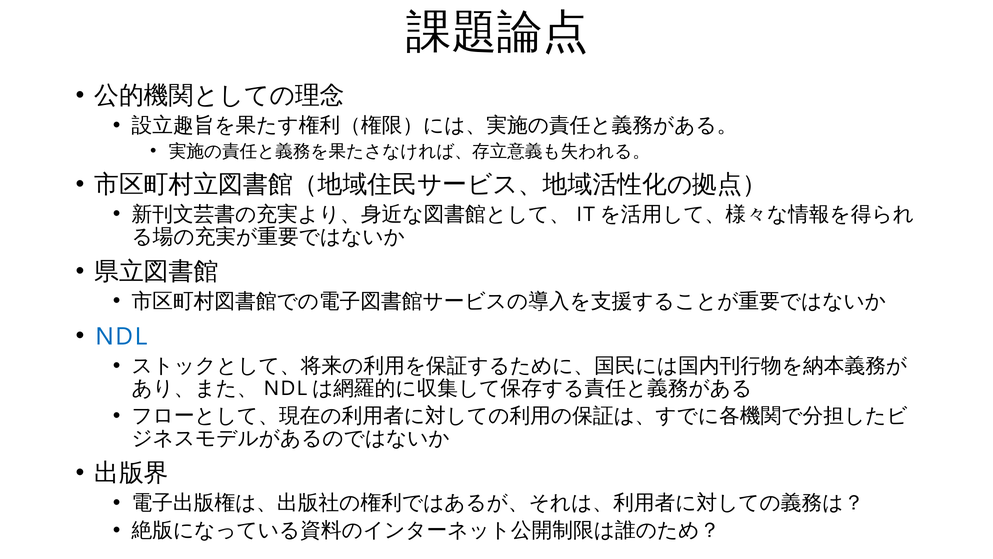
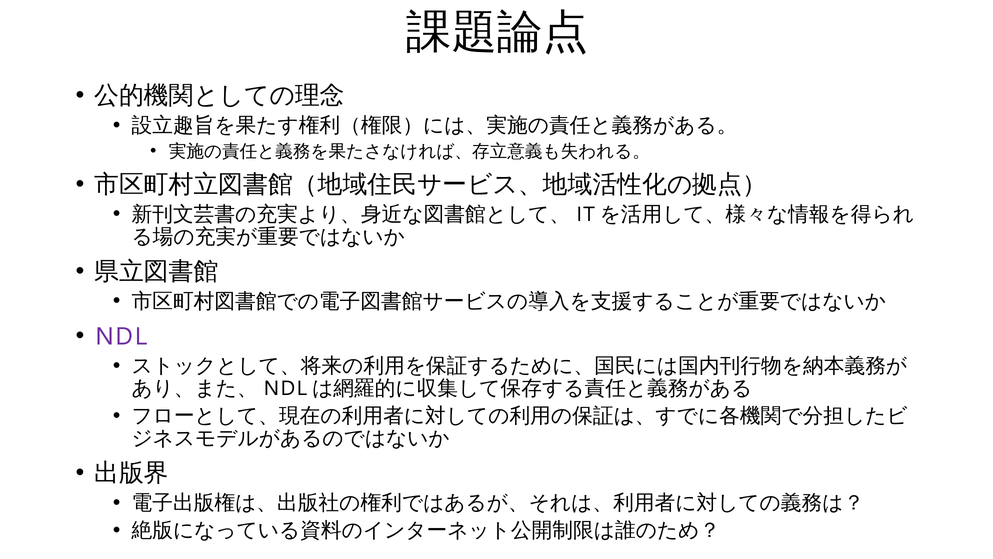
NDL colour: blue -> purple (121, 336)
